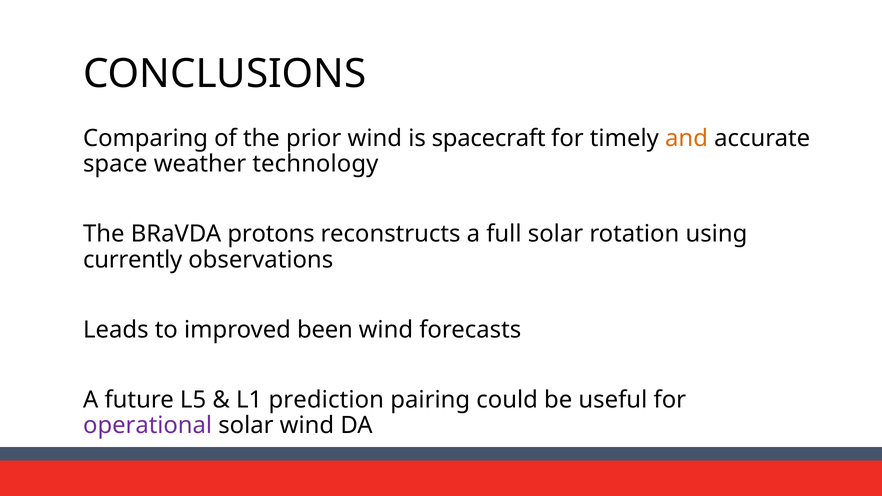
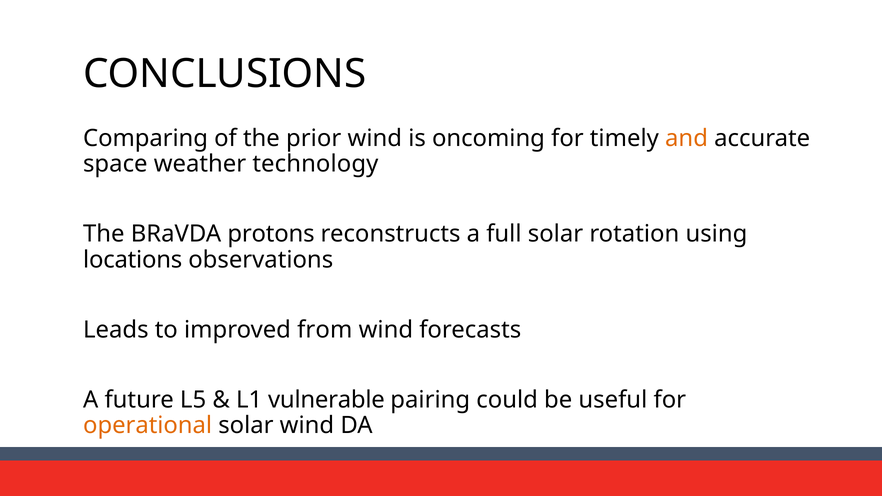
spacecraft: spacecraft -> oncoming (488, 138)
currently: currently -> locations (133, 260)
been: been -> from (325, 330)
prediction: prediction -> vulnerable (326, 400)
operational colour: purple -> orange (148, 426)
